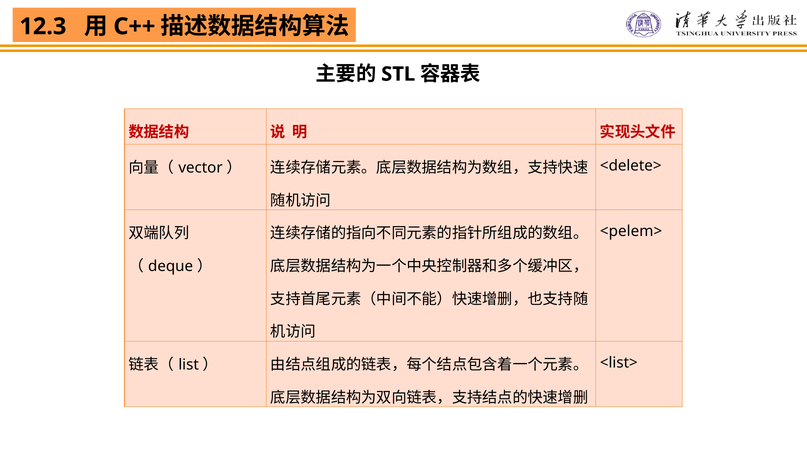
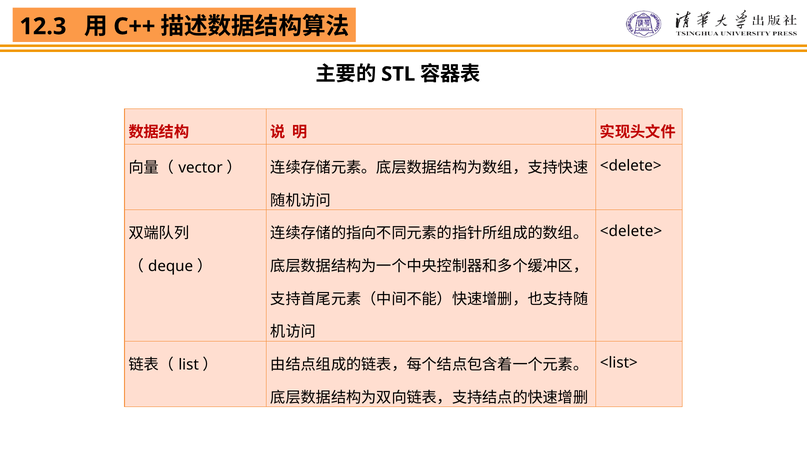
<pelem>: <pelem> -> <delete> (631, 231)
